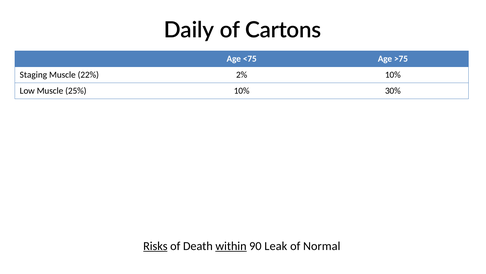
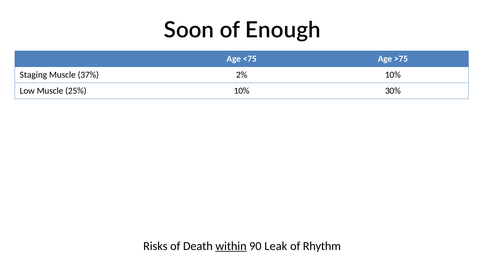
Daily: Daily -> Soon (189, 30)
Cartons: Cartons -> Enough (283, 30)
22%: 22% -> 37% (88, 75)
Risks underline: present -> none (155, 245)
Normal: Normal -> Rhythm (322, 245)
